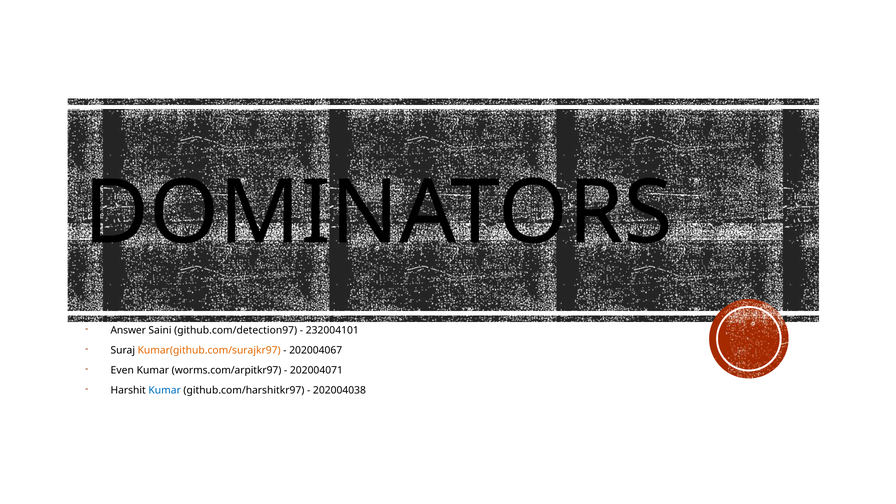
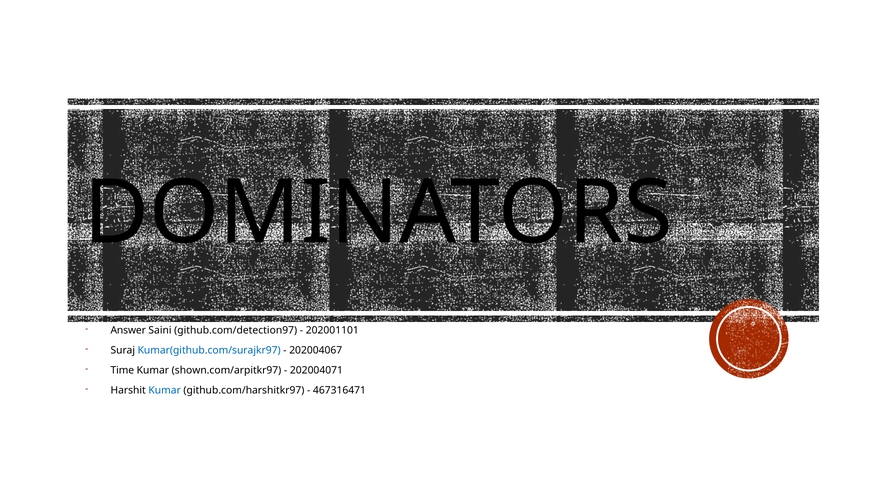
232004101: 232004101 -> 202001101 (332, 331)
Kumar(github.com/surajkr97 colour: orange -> blue (209, 351)
Even: Even -> Time (122, 371)
worms.com/arpitkr97: worms.com/arpitkr97 -> shown.com/arpitkr97 (227, 371)
202004038: 202004038 -> 467316471 (339, 391)
